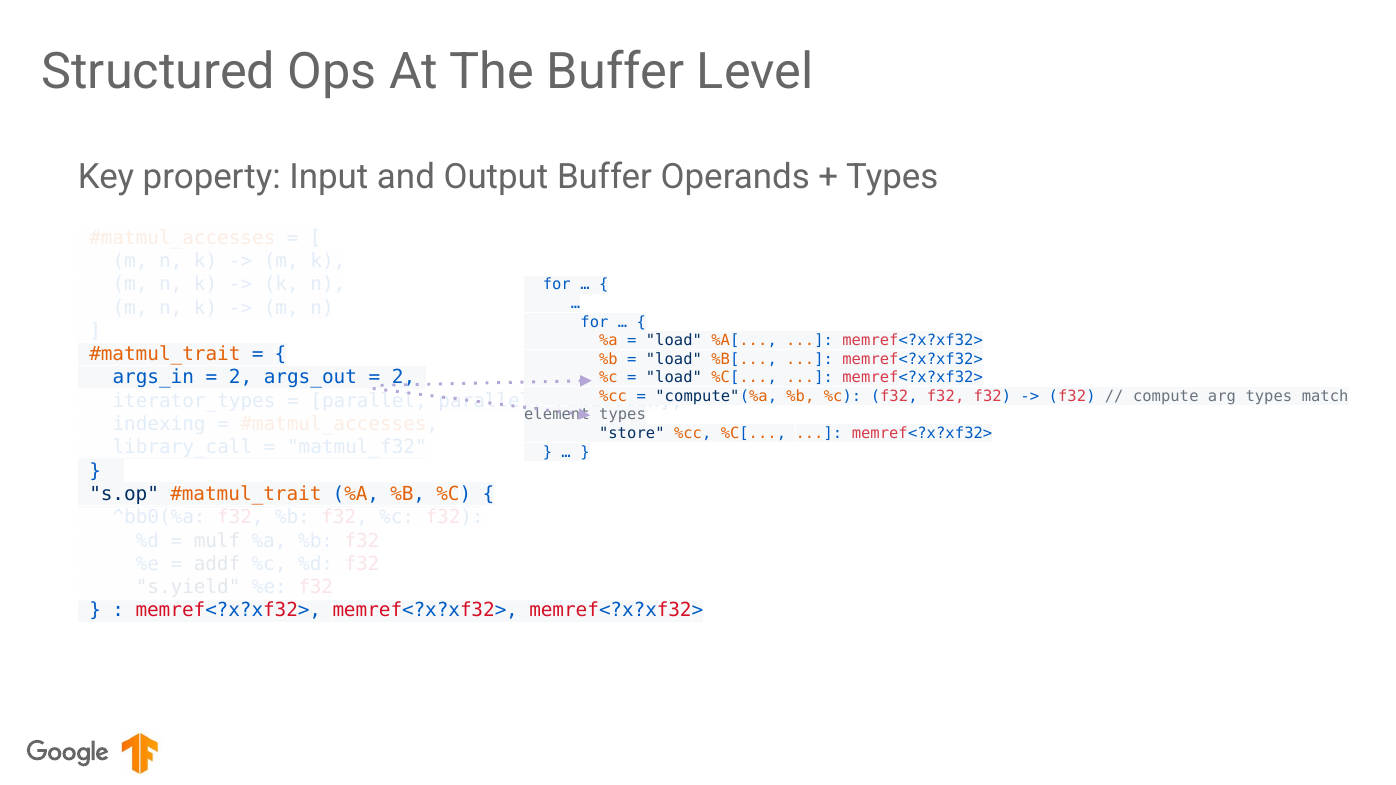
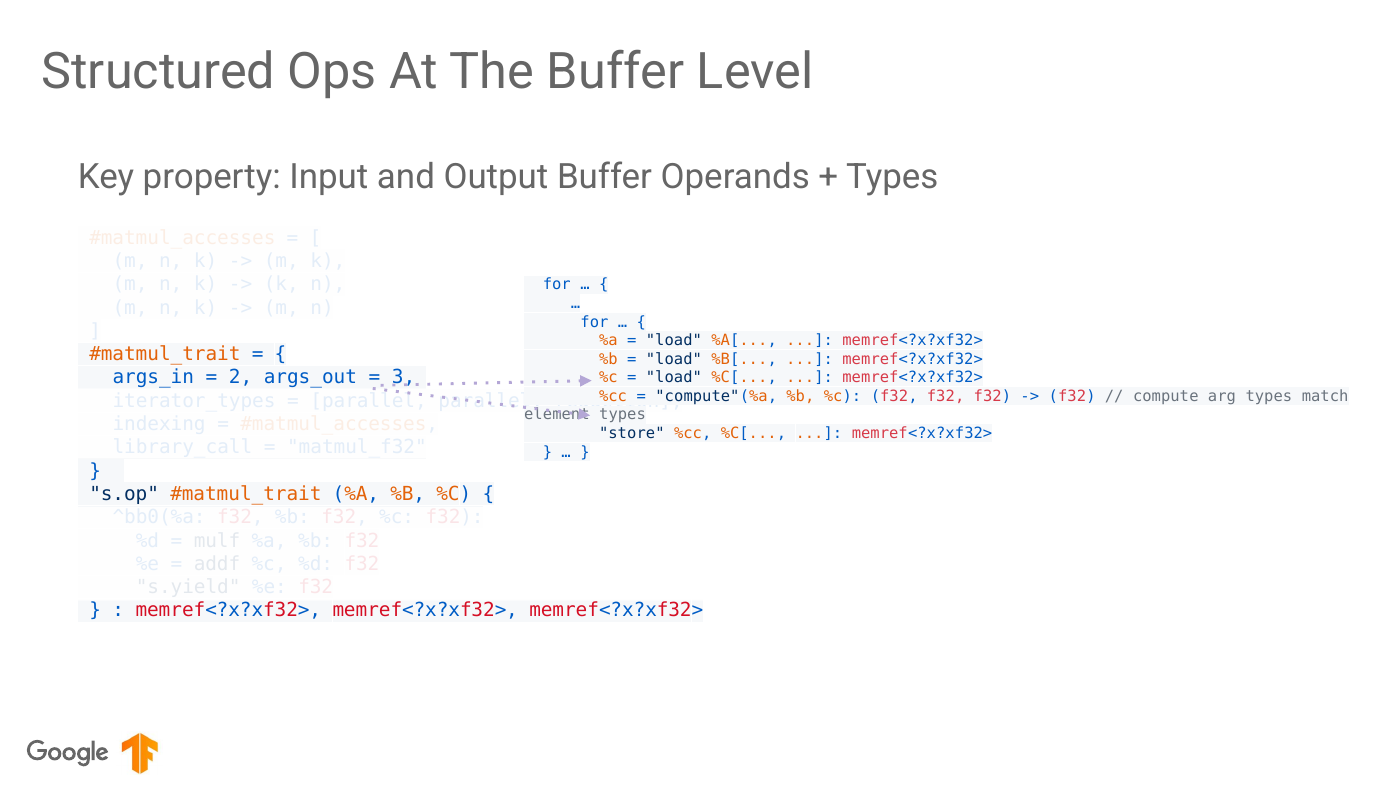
2: 2 -> 3 (404, 378)
